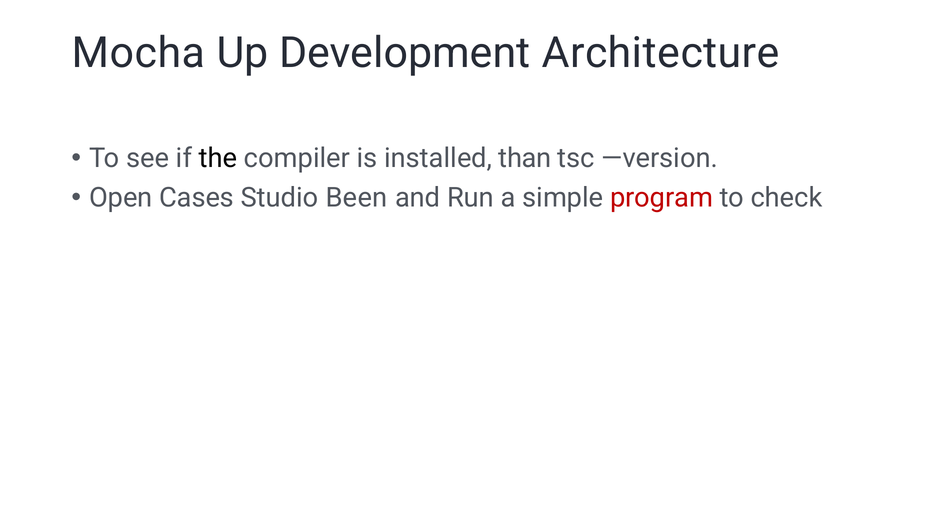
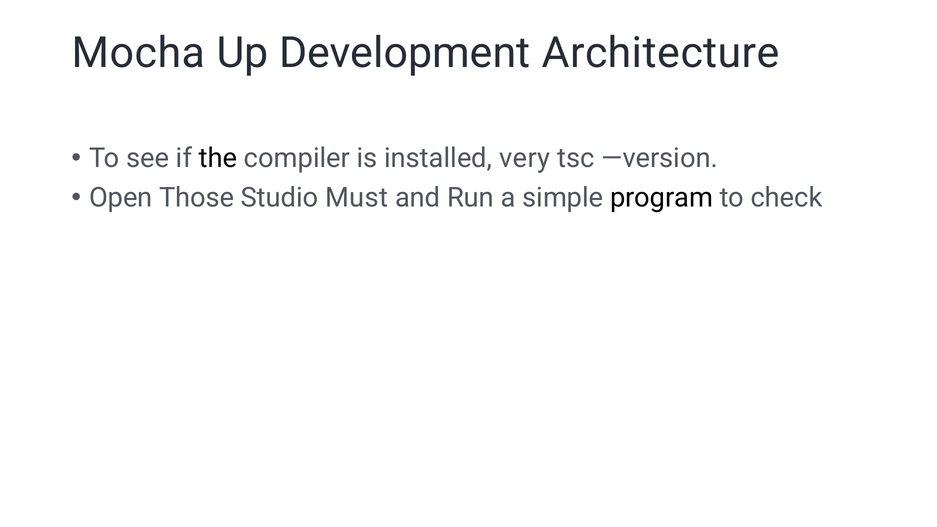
than: than -> very (525, 158)
Cases: Cases -> Those (197, 198)
Been: Been -> Must (357, 198)
program colour: red -> black (662, 198)
